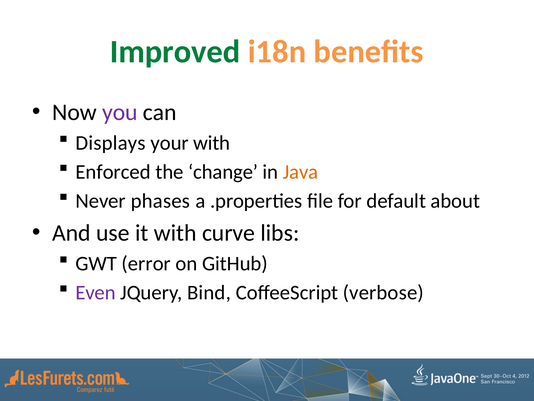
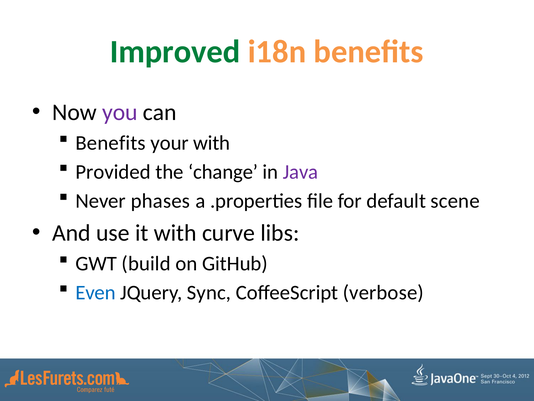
Displays: Displays -> Benefits (111, 143)
Enforced: Enforced -> Provided (113, 172)
Java colour: orange -> purple (301, 172)
about: about -> scene (455, 201)
error: error -> build (146, 263)
Even colour: purple -> blue (96, 292)
Bind: Bind -> Sync (209, 292)
